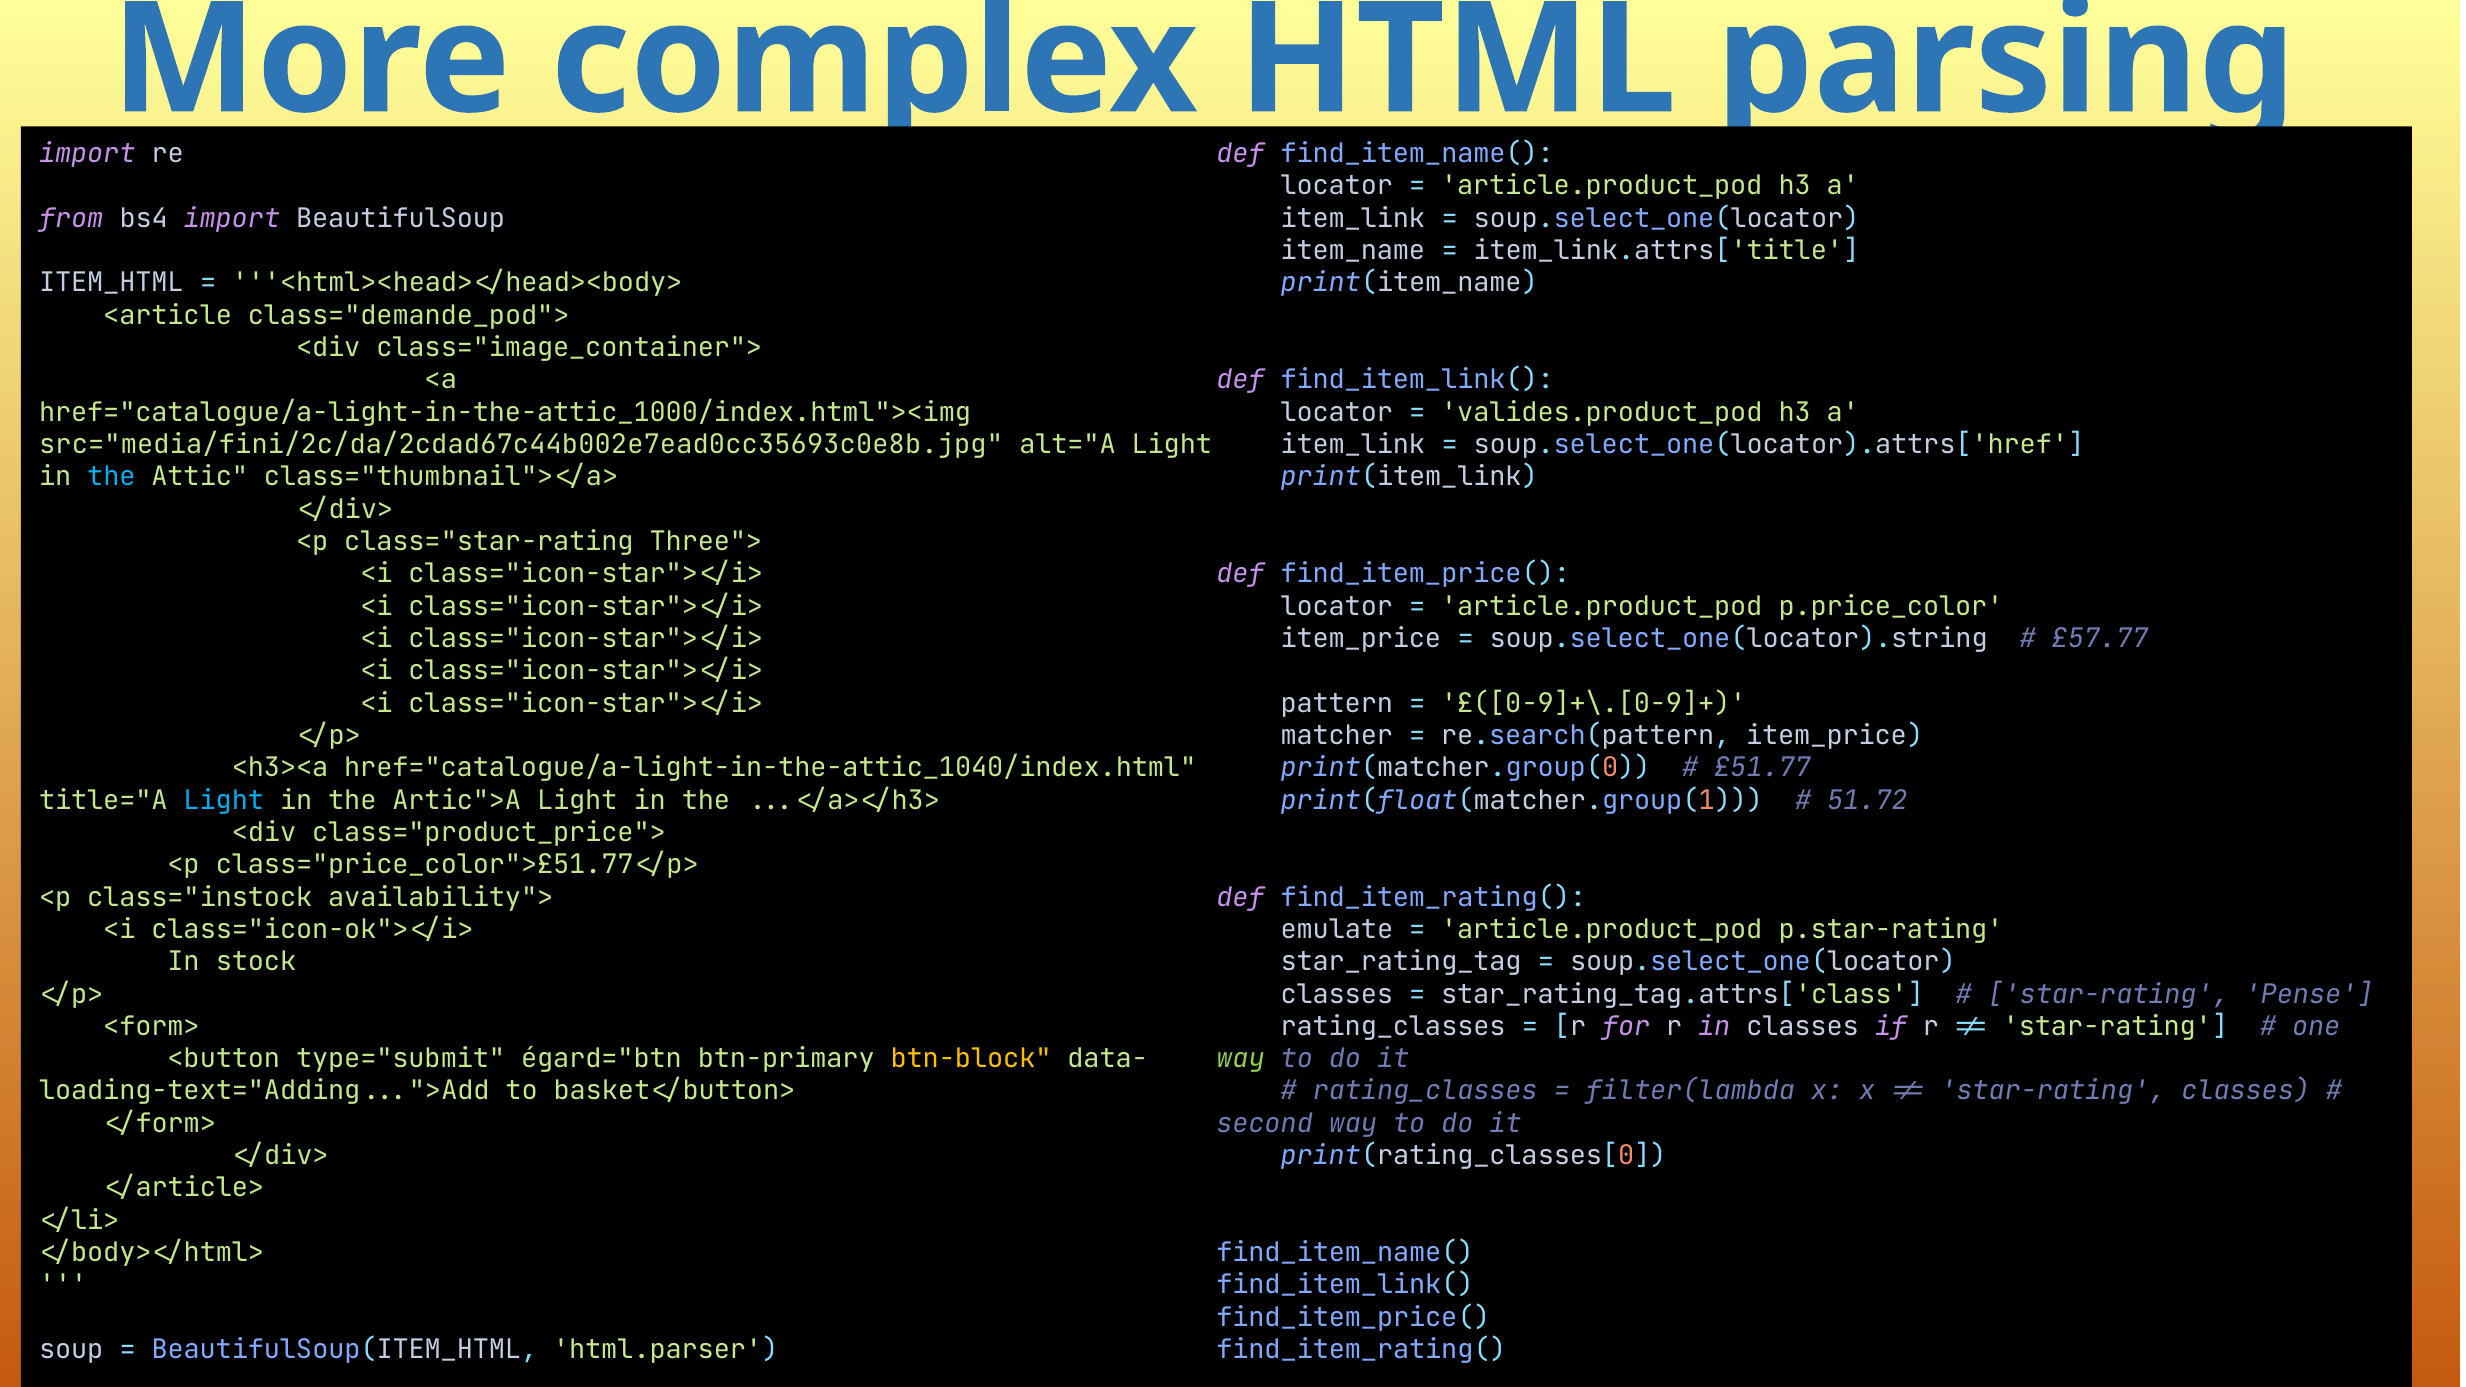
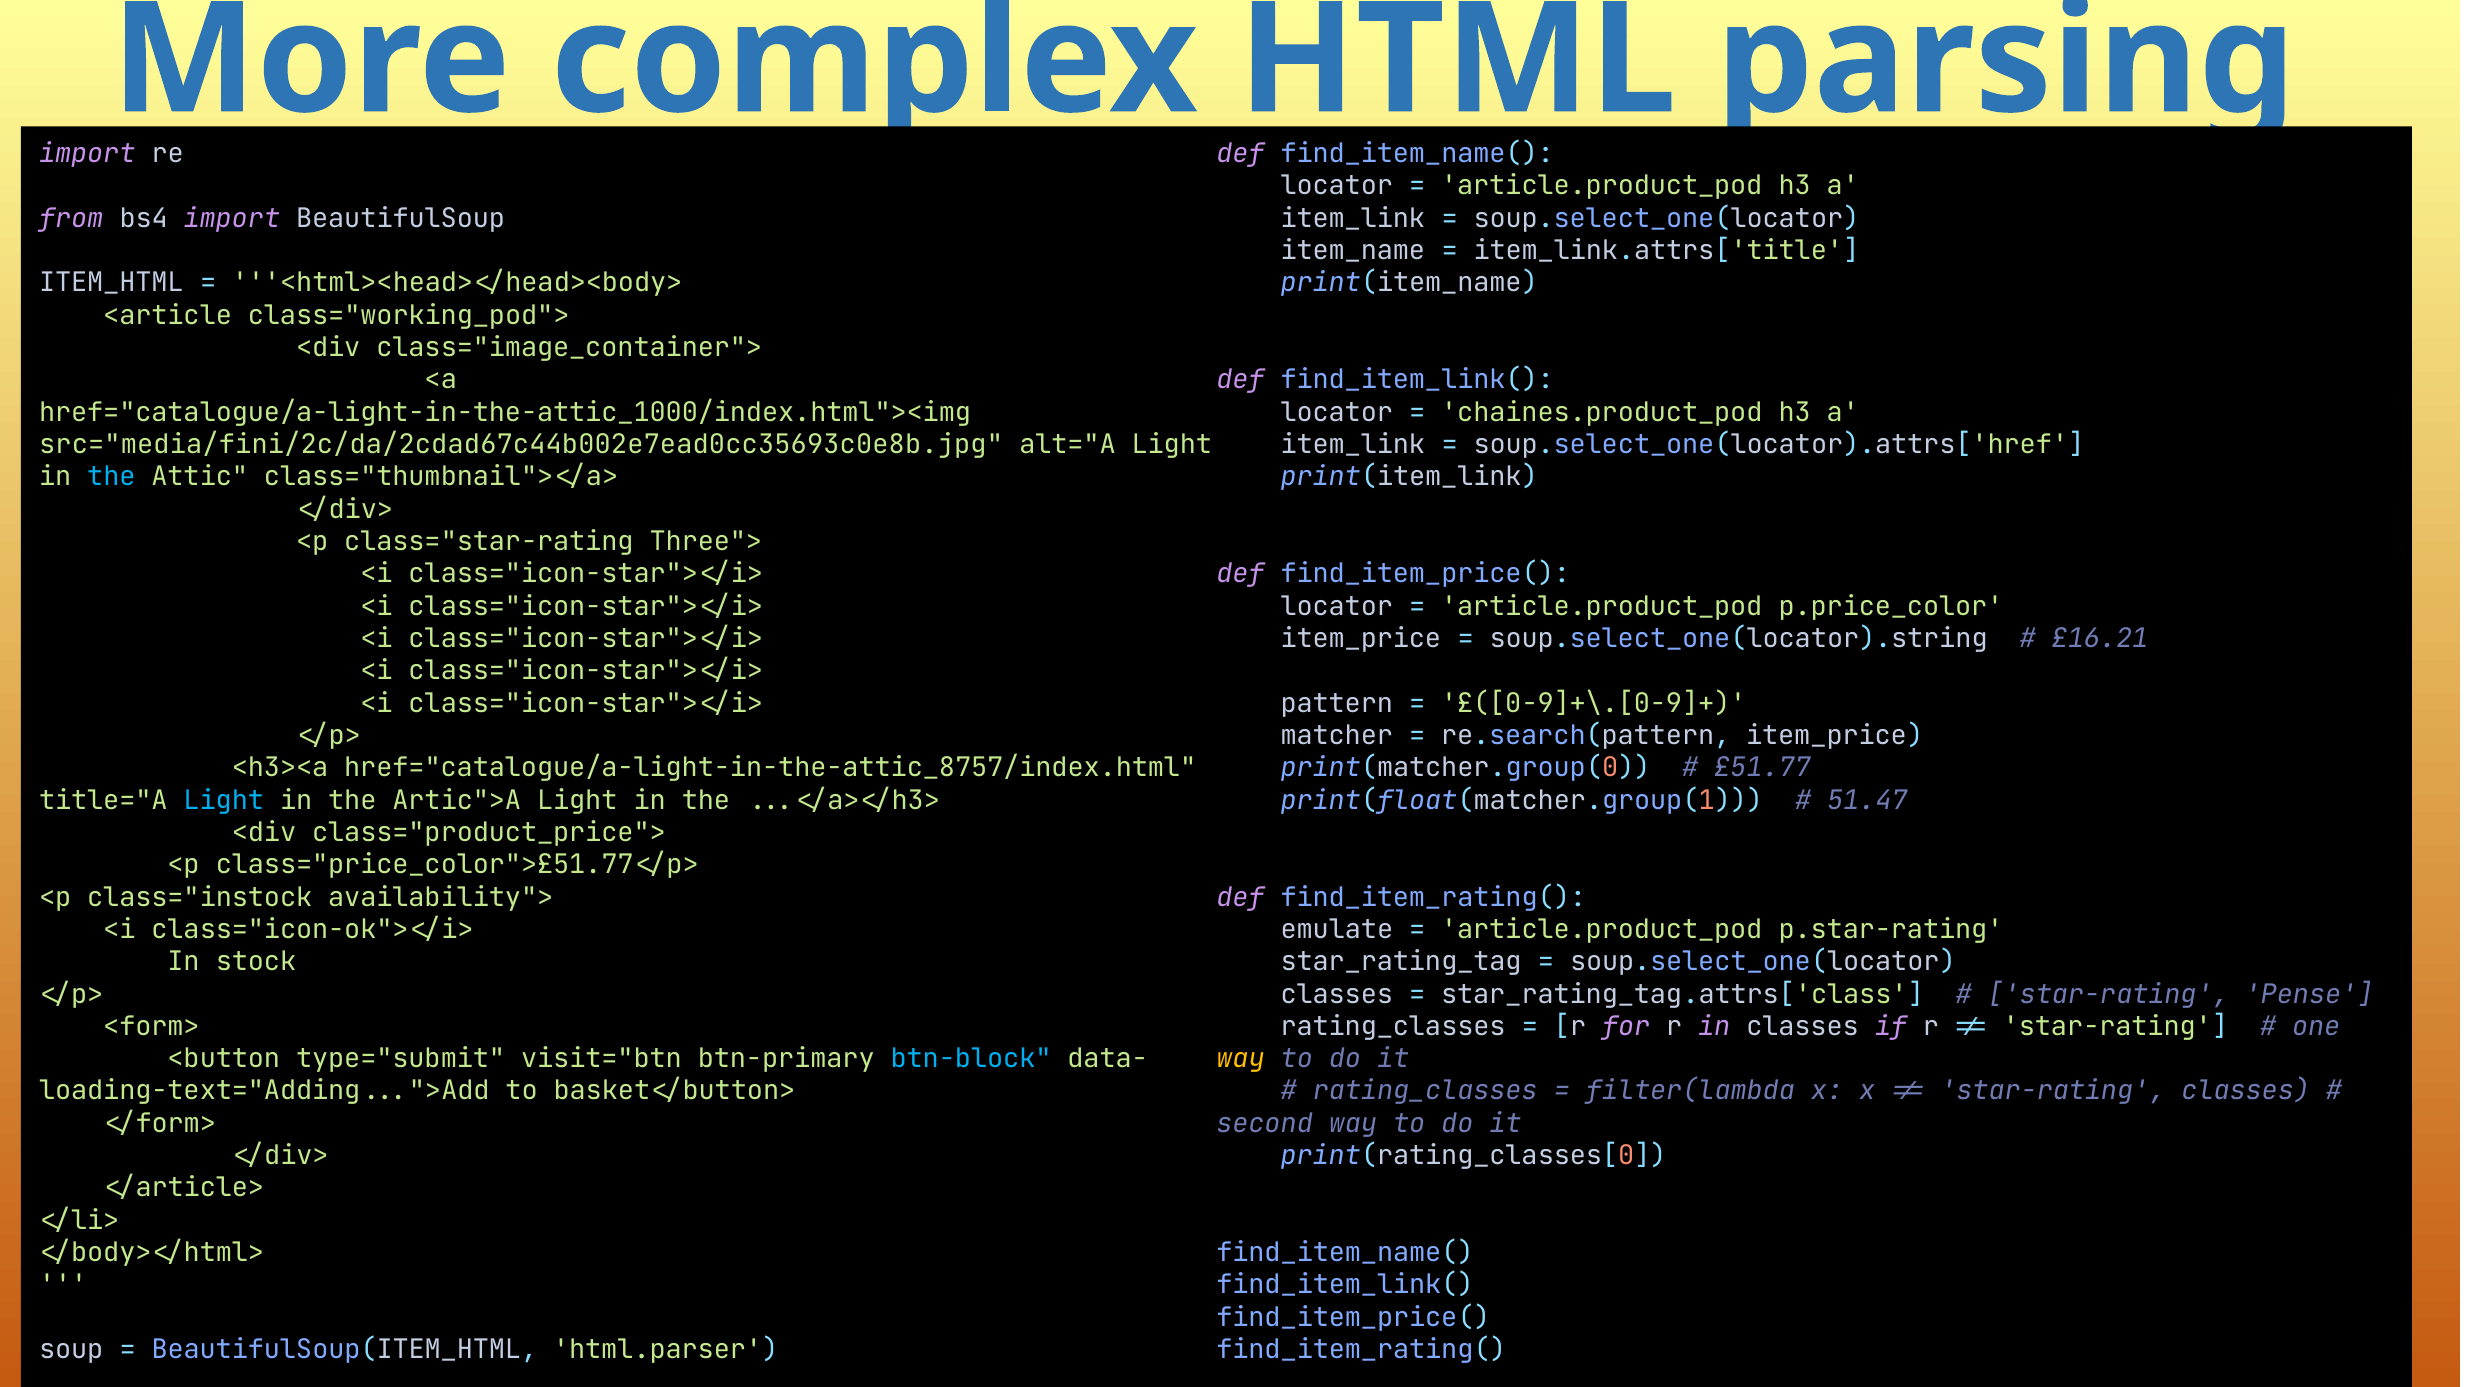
class="demande_pod">: class="demande_pod"> -> class="working_pod"> (409, 315)
valides.product_pod: valides.product_pod -> chaines.product_pod (1602, 412)
£57.77: £57.77 -> £16.21 (2100, 639)
href="catalogue/a-light-in-the-attic_1040/index.html: href="catalogue/a-light-in-the-attic_1040/index.html -> href="catalogue/a-light-in-the-attic_8757/index.html (770, 768)
51.72: 51.72 -> 51.47 (1867, 800)
égard="btn: égard="btn -> visit="btn (601, 1059)
btn-block colour: yellow -> light blue (971, 1059)
way colour: light green -> yellow (1241, 1059)
